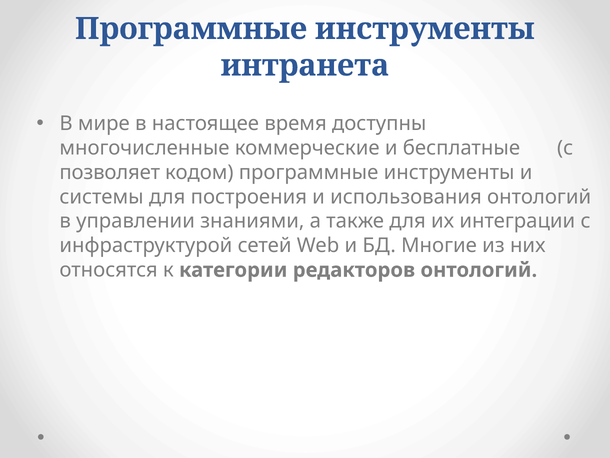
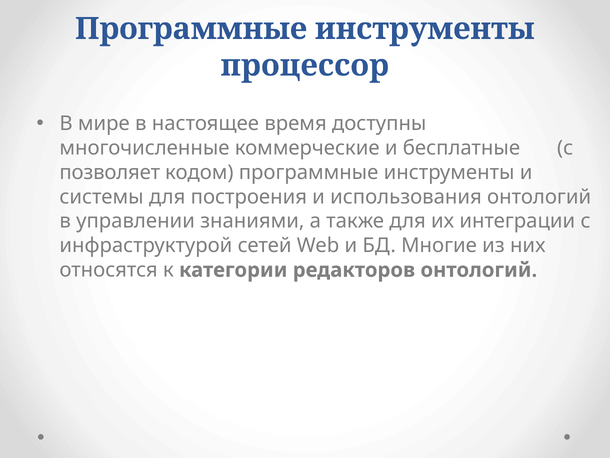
интранета: интранета -> процессор (305, 65)
